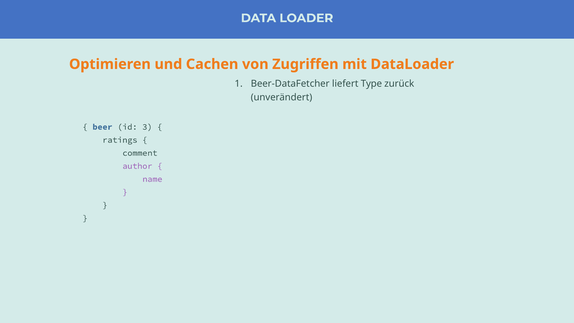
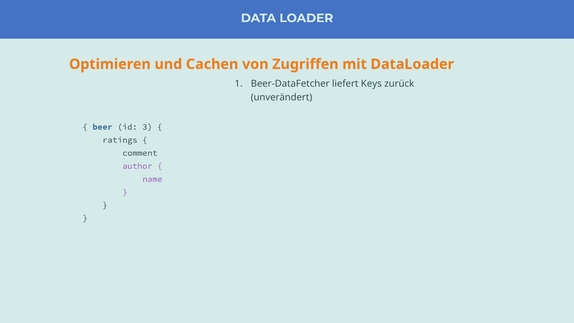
Type: Type -> Keys (371, 84)
